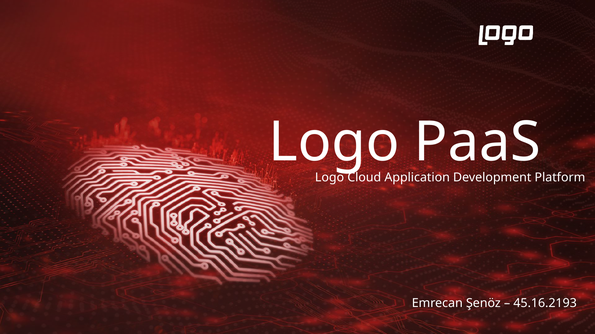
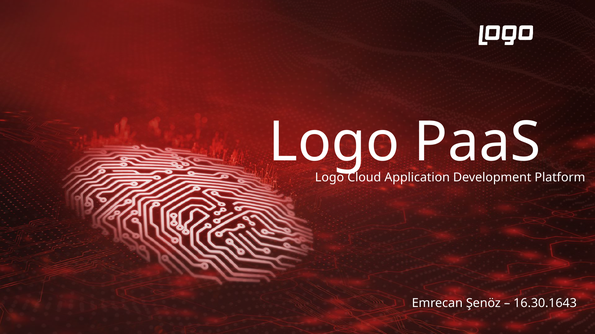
45.16.2193: 45.16.2193 -> 16.30.1643 (545, 304)
